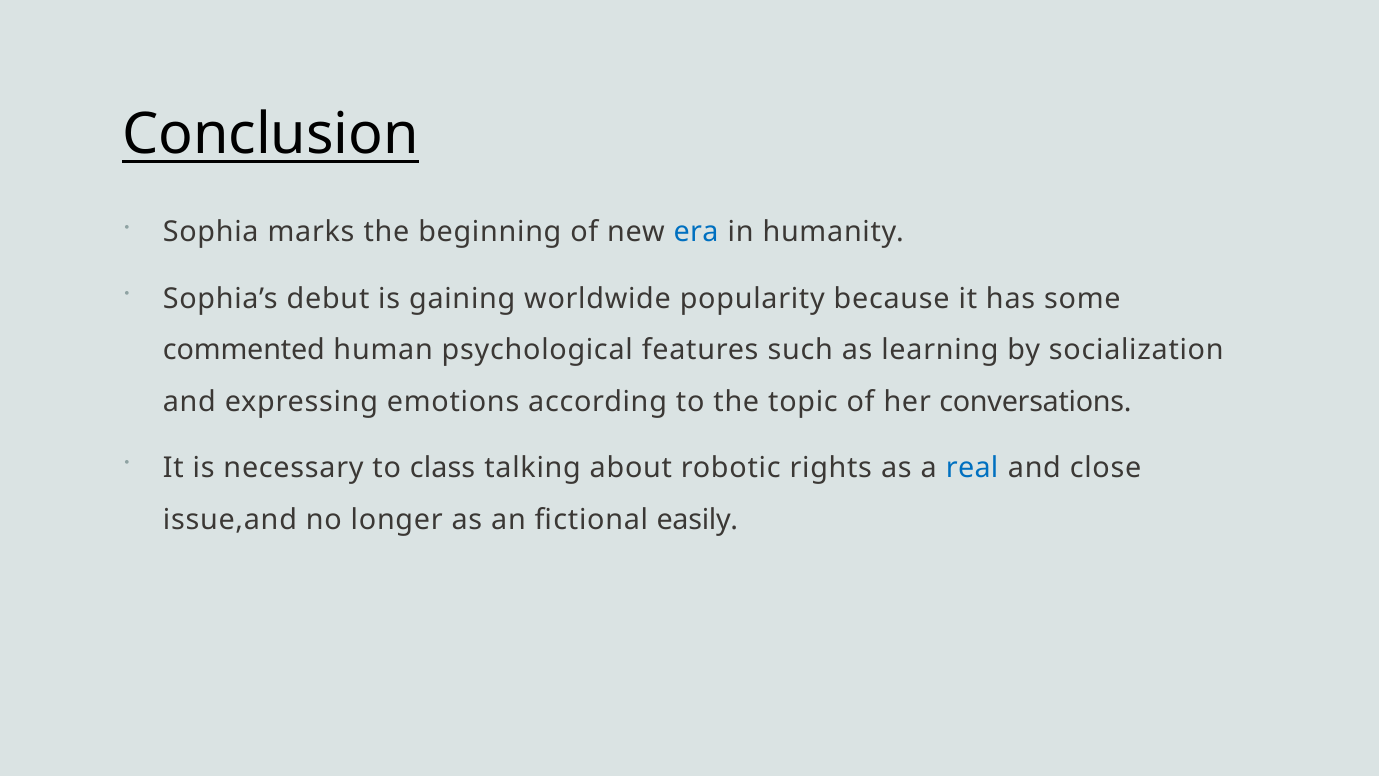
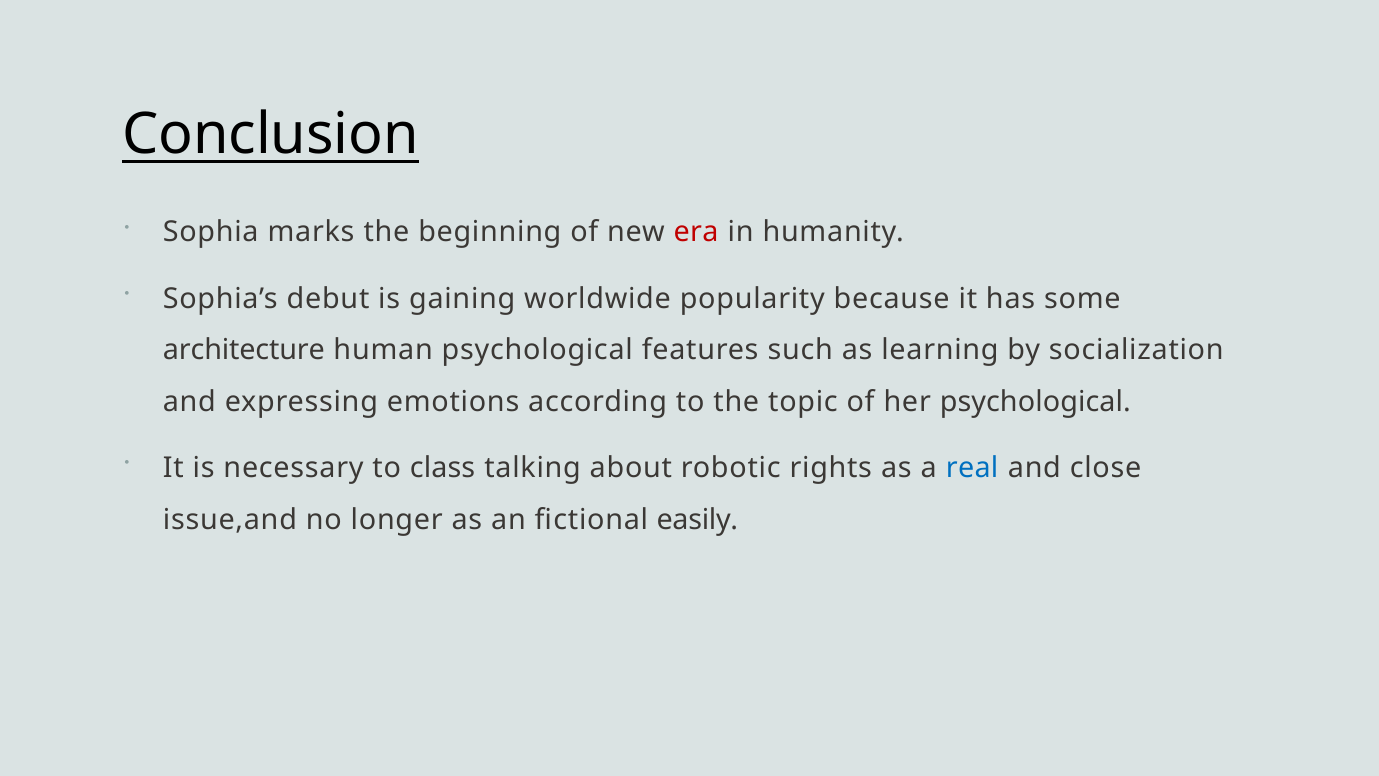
era colour: blue -> red (696, 232)
commented: commented -> architecture (244, 350)
her conversations: conversations -> psychological (1035, 402)
